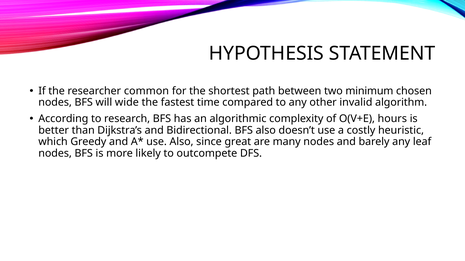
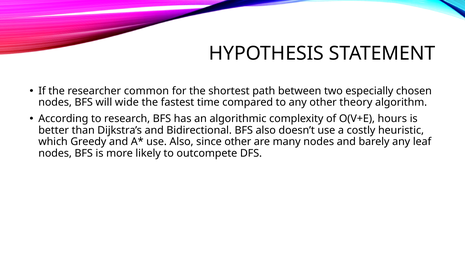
minimum: minimum -> especially (369, 91)
invalid: invalid -> theory (356, 103)
since great: great -> other (238, 142)
